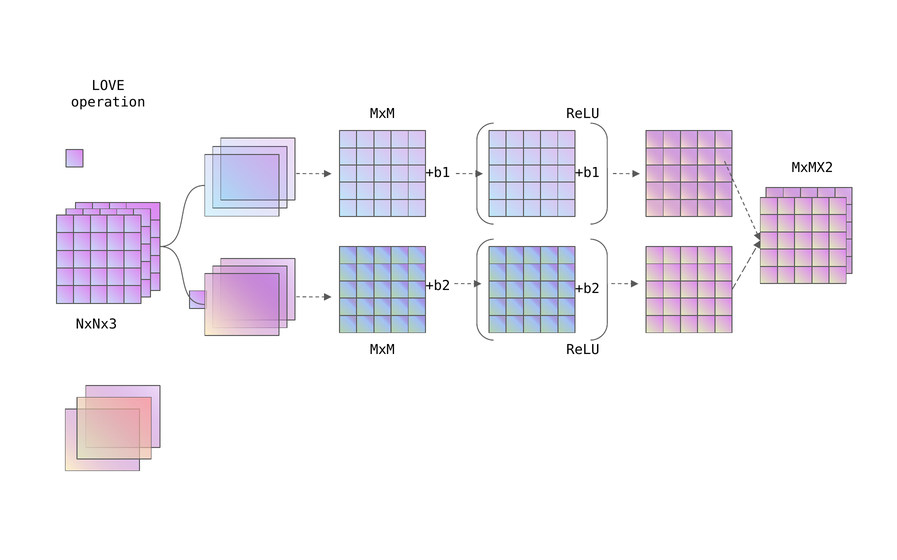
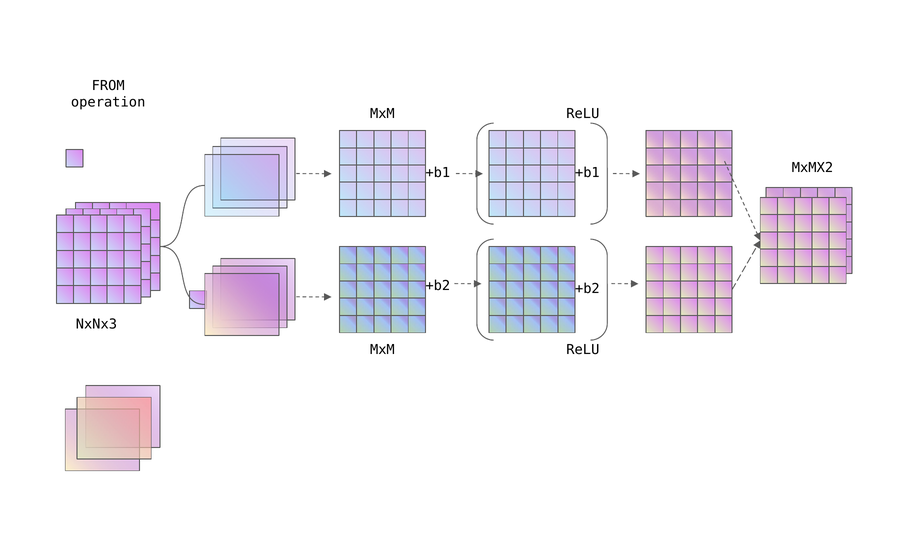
LOVE: LOVE -> FROM (108, 86)
